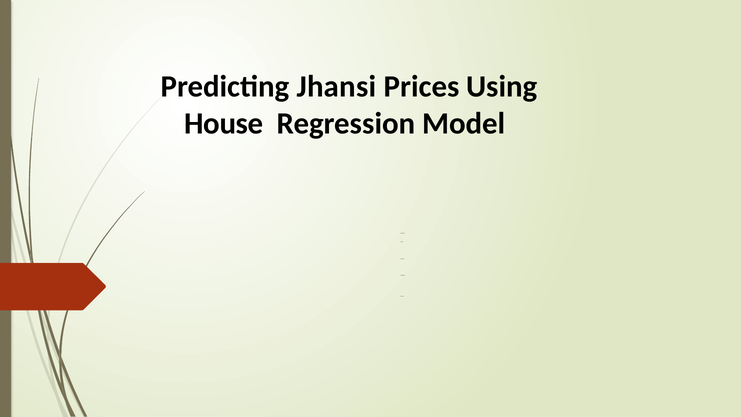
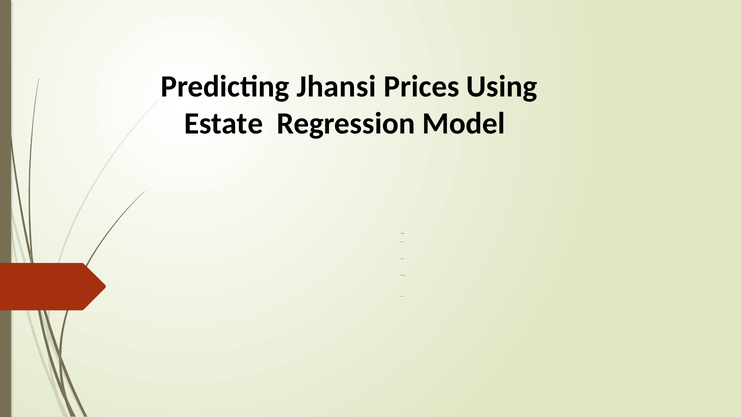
House: House -> Estate (224, 124)
